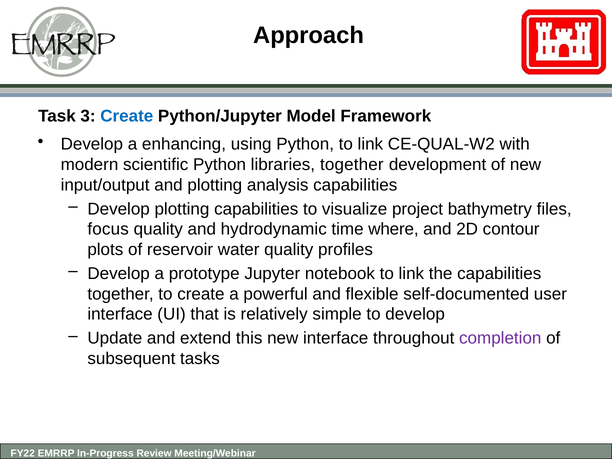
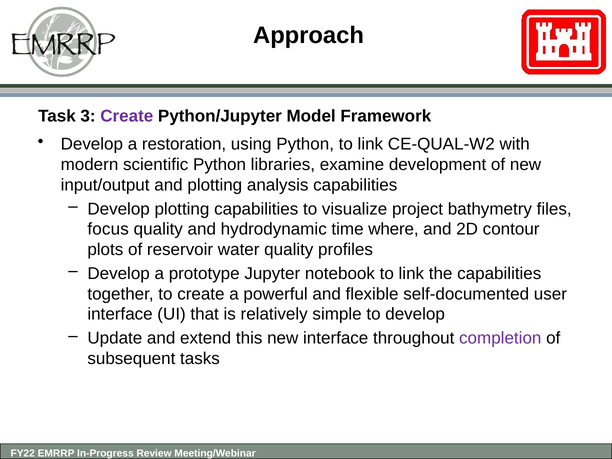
Create colour: blue -> purple (127, 116)
enhancing: enhancing -> restoration (184, 144)
libraries together: together -> examine (352, 165)
